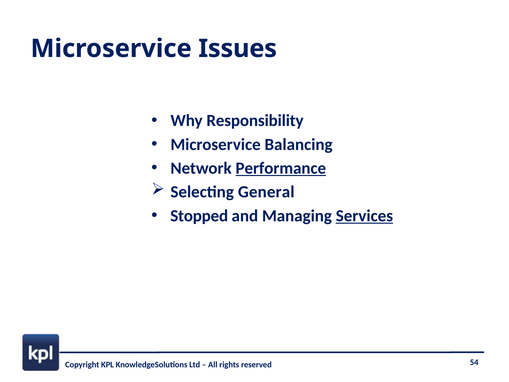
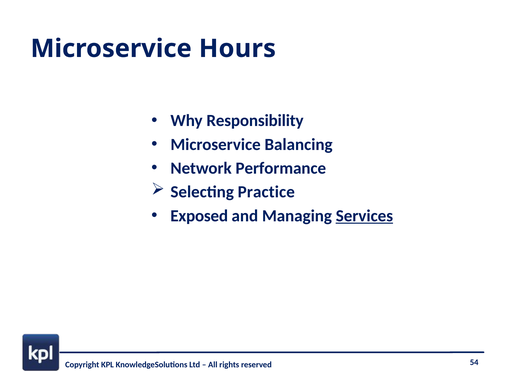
Issues: Issues -> Hours (237, 49)
Performance underline: present -> none (281, 168)
General: General -> Practice (266, 192)
Stopped: Stopped -> Exposed (199, 216)
